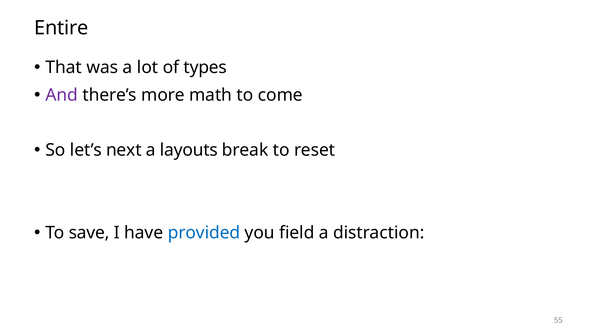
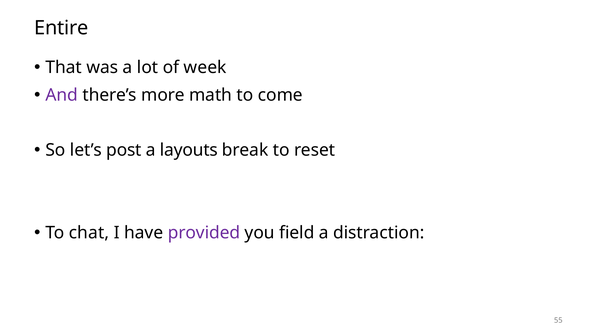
types: types -> week (205, 68)
next: next -> post (124, 150)
save: save -> chat (89, 233)
provided colour: blue -> purple (204, 233)
